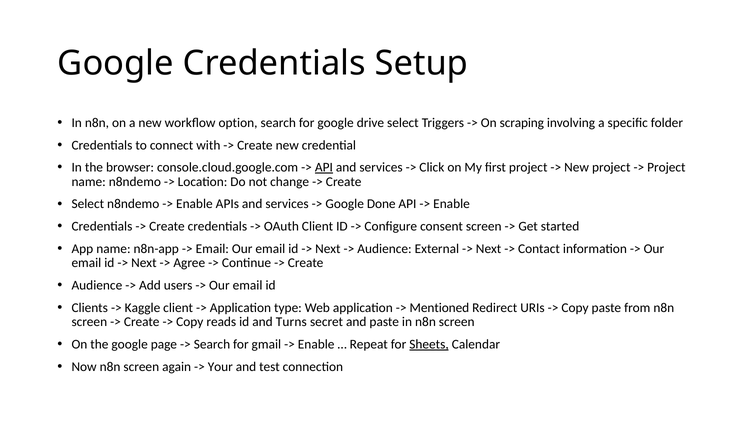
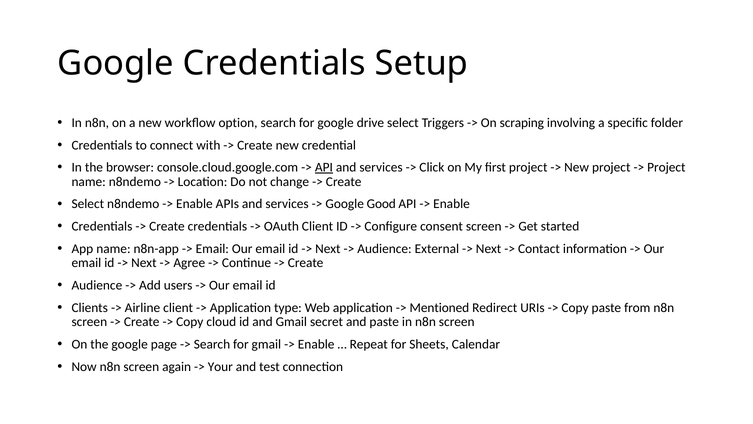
Done: Done -> Good (381, 204)
Kaggle: Kaggle -> Airline (142, 307)
reads: reads -> cloud (221, 322)
and Turns: Turns -> Gmail (291, 322)
Sheets underline: present -> none (429, 344)
